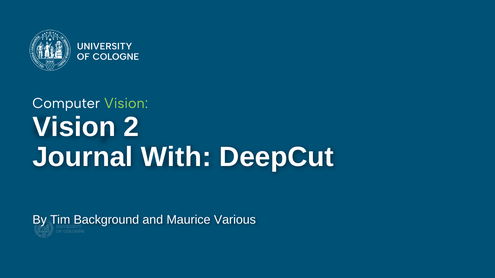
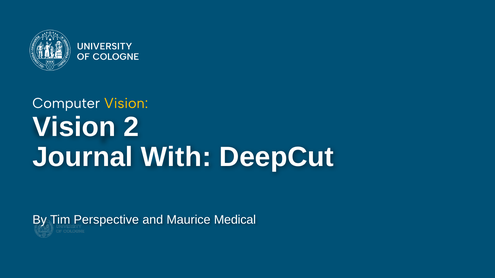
Vision colour: light green -> yellow (126, 103)
Background: Background -> Perspective (106, 220)
Various: Various -> Medical (235, 220)
